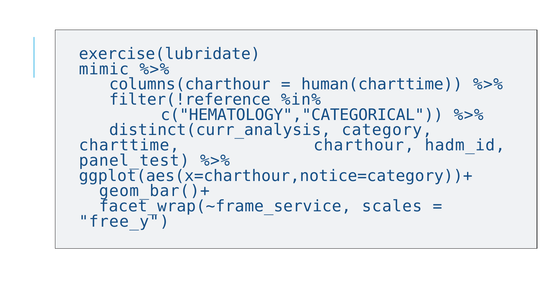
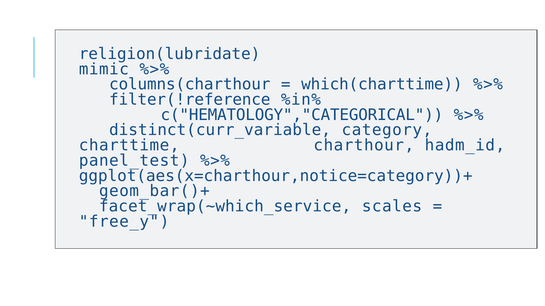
exercise(lubridate: exercise(lubridate -> religion(lubridate (170, 54)
human(charttime: human(charttime -> which(charttime (382, 85)
distinct(curr_analysis: distinct(curr_analysis -> distinct(curr_variable (220, 130)
facet_wrap(~frame_service: facet_wrap(~frame_service -> facet_wrap(~which_service (225, 207)
